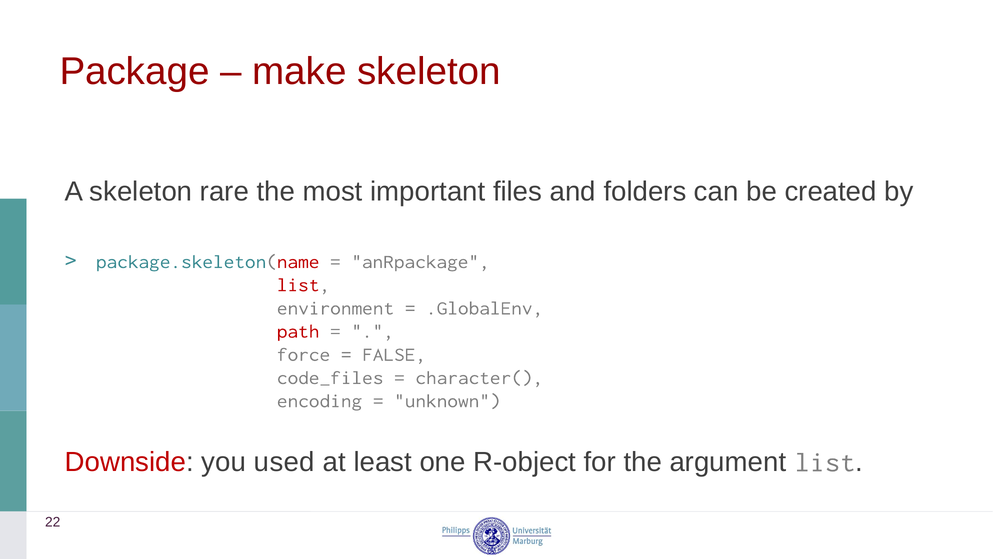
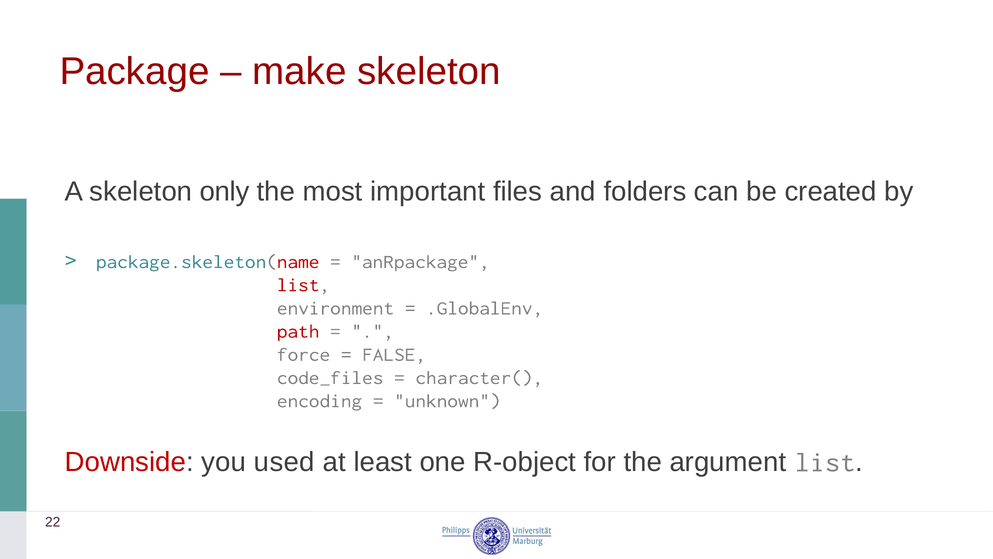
rare: rare -> only (225, 191)
